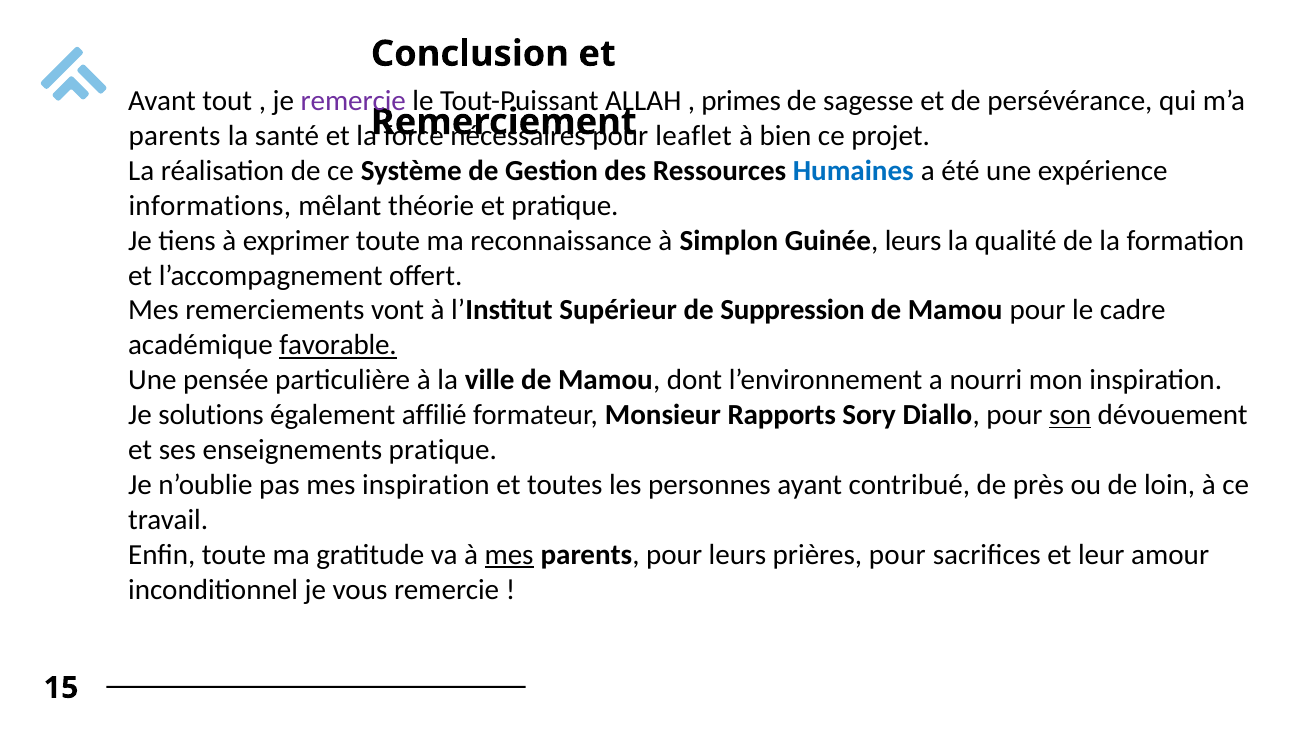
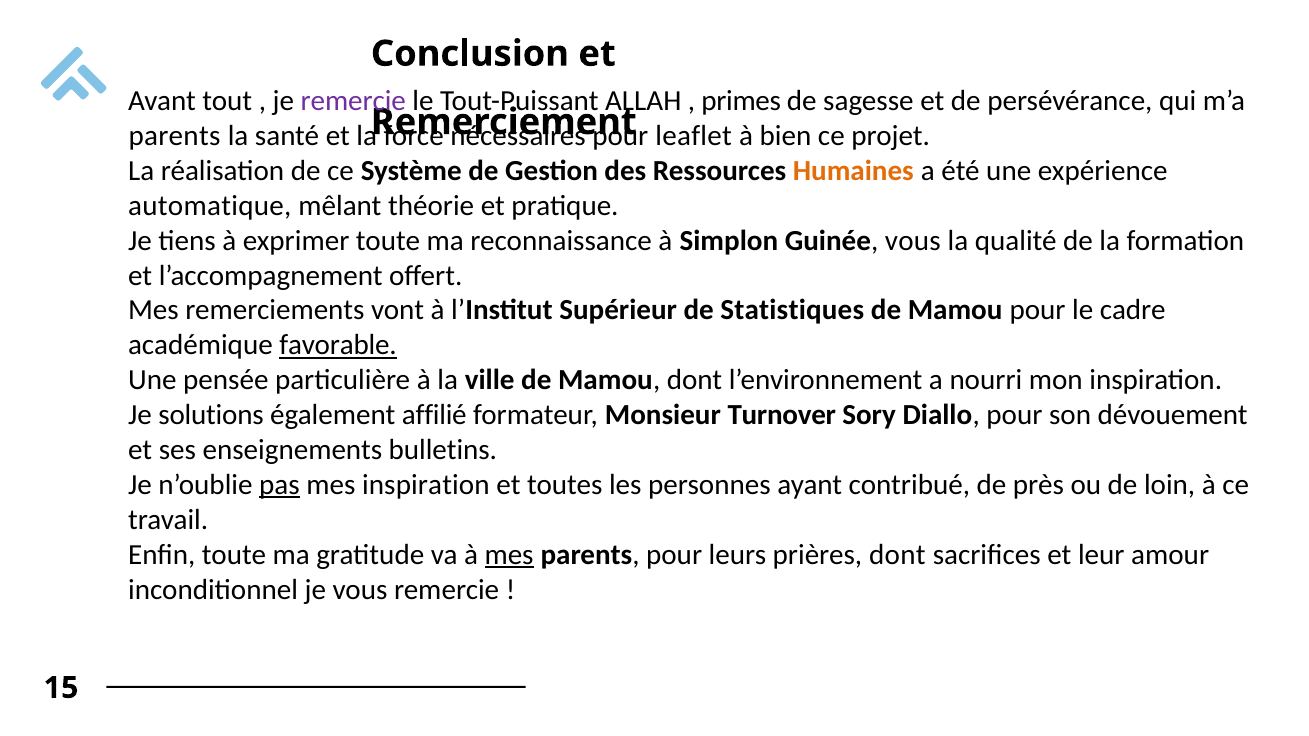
Humaines colour: blue -> orange (853, 171)
informations: informations -> automatique (210, 206)
Guinée leurs: leurs -> vous (913, 241)
Suppression: Suppression -> Statistiques (792, 310)
Rapports: Rapports -> Turnover (782, 415)
son underline: present -> none (1070, 415)
enseignements pratique: pratique -> bulletins (443, 450)
pas underline: none -> present (279, 485)
prières pour: pour -> dont (897, 555)
